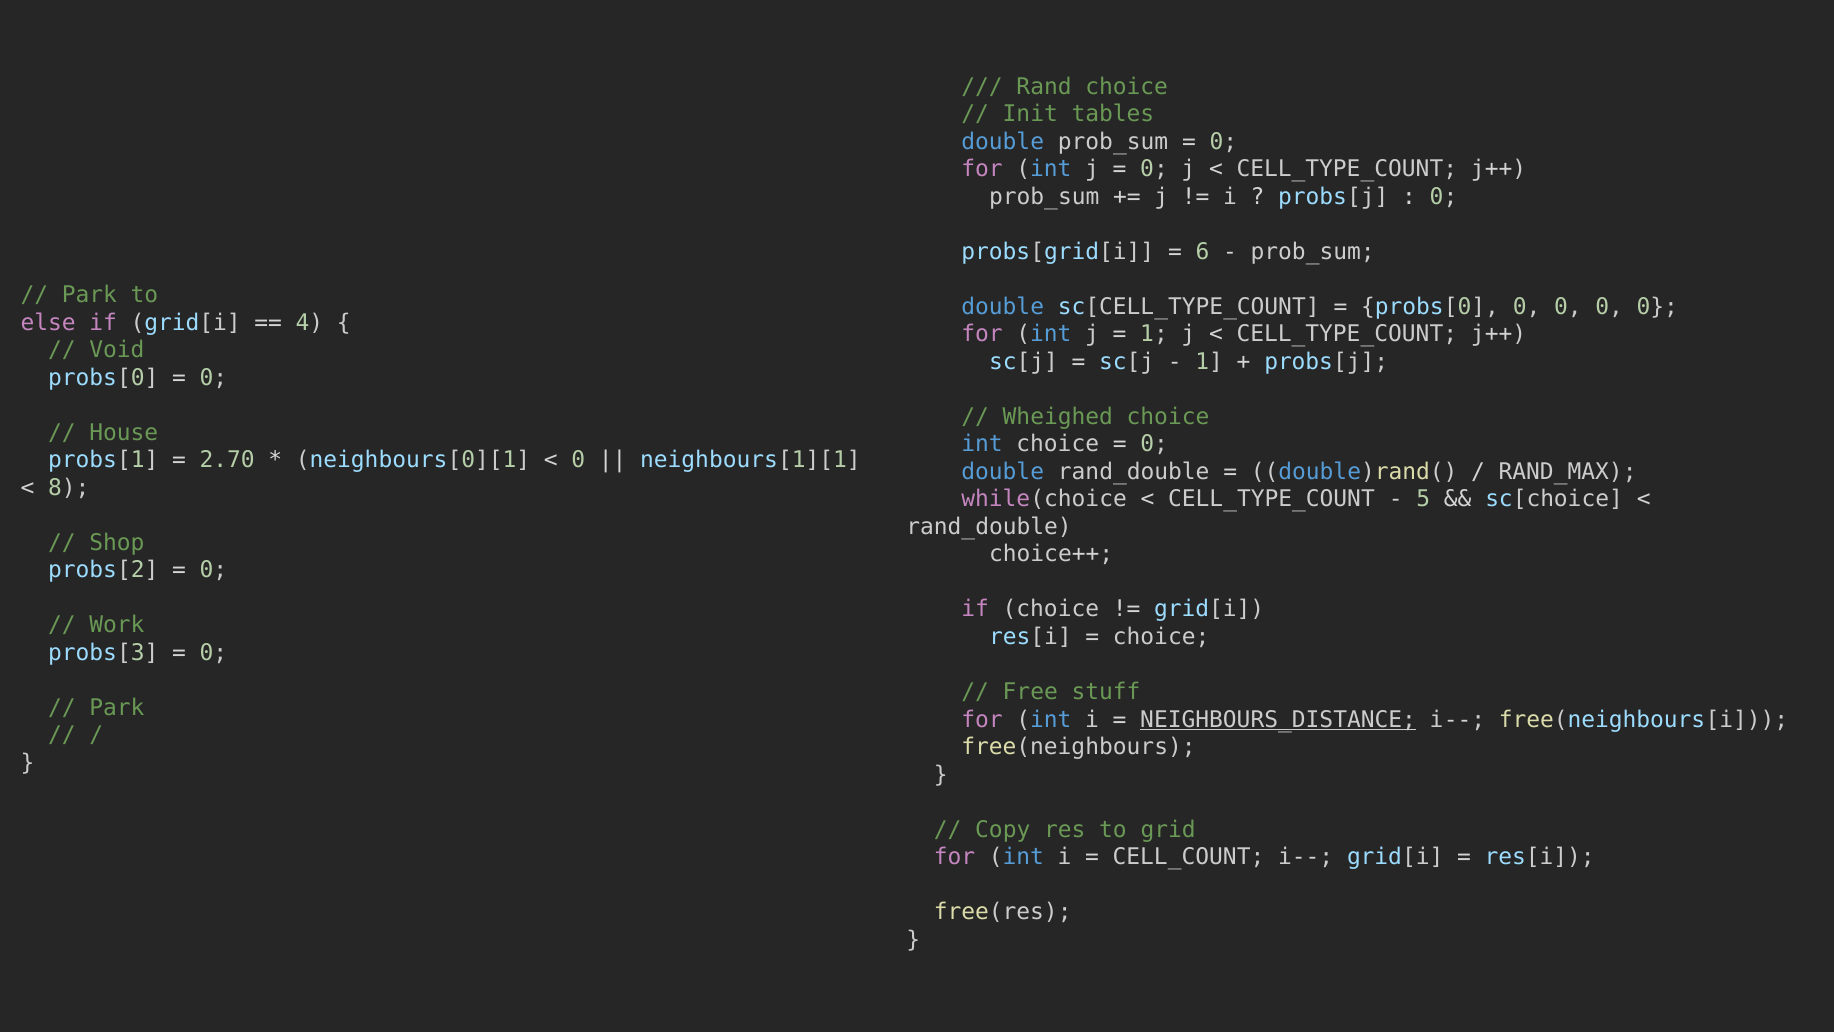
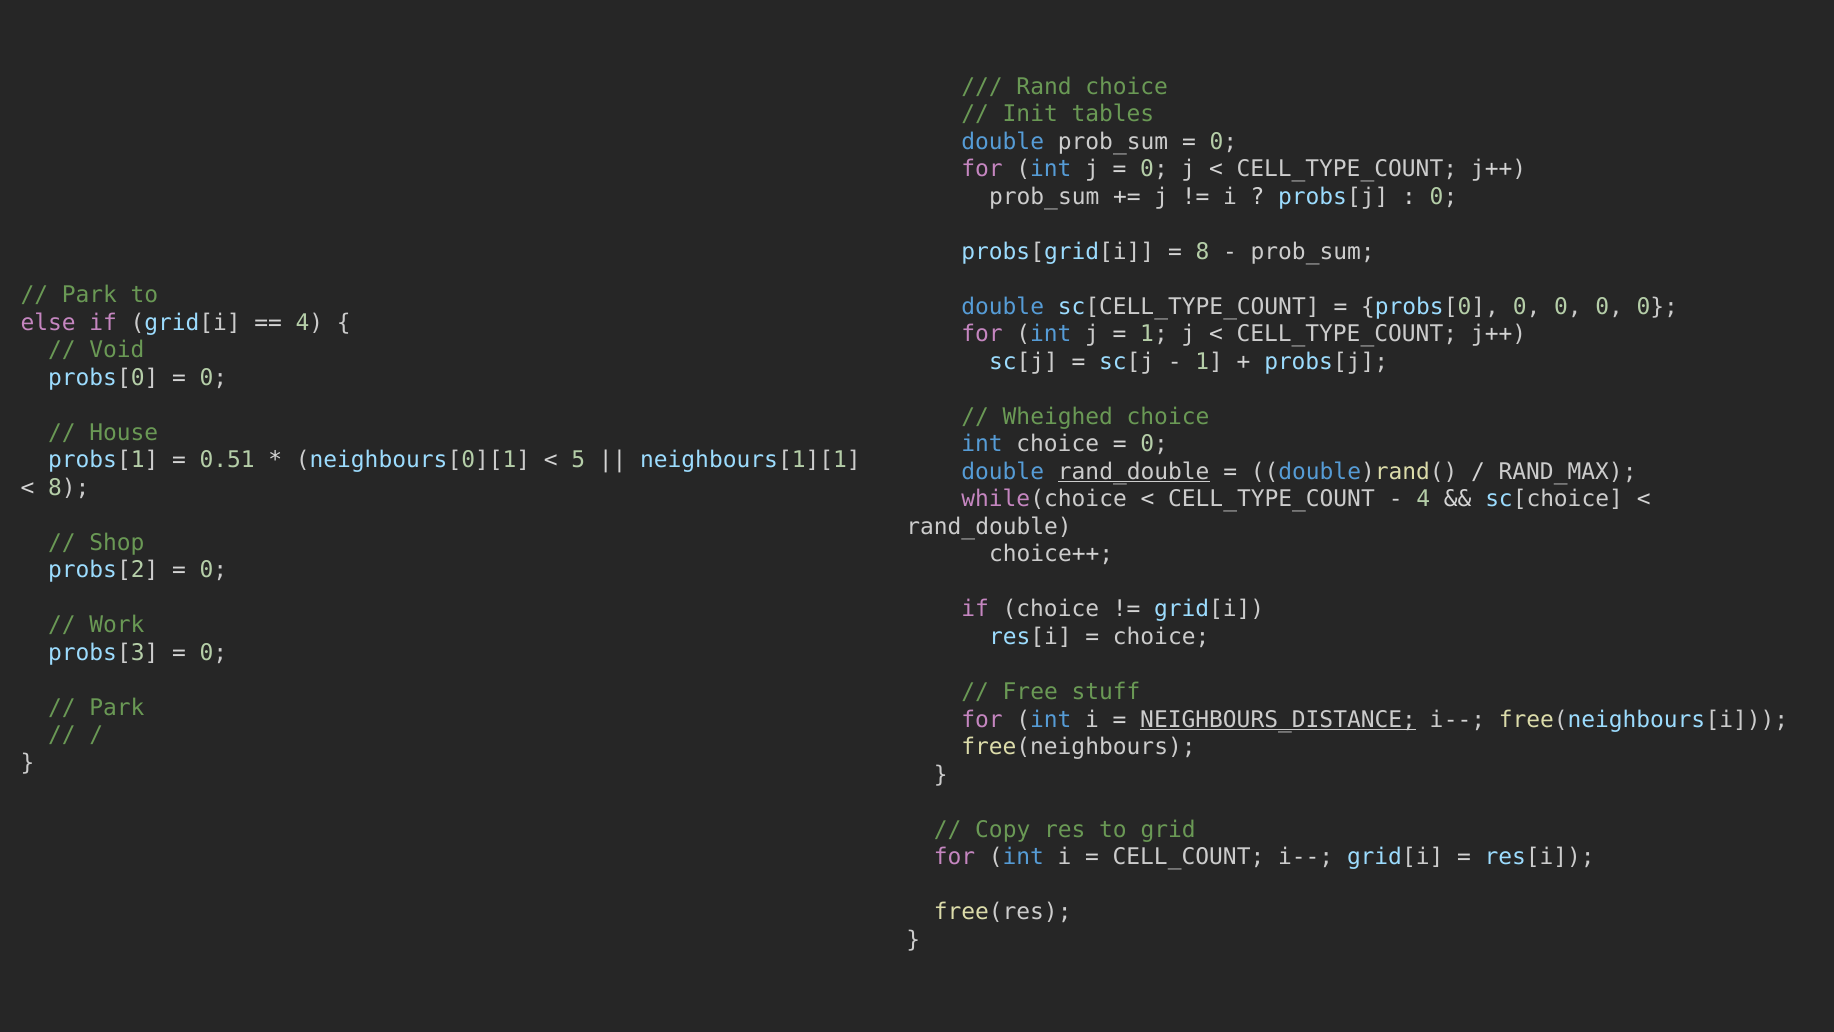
6: 6 -> 8 (1203, 252)
2.70: 2.70 -> 0.51 (227, 460)
0: 0 -> 5 (578, 460)
rand_double underline: none -> present (1134, 472)
5: 5 -> 4 (1423, 499)
